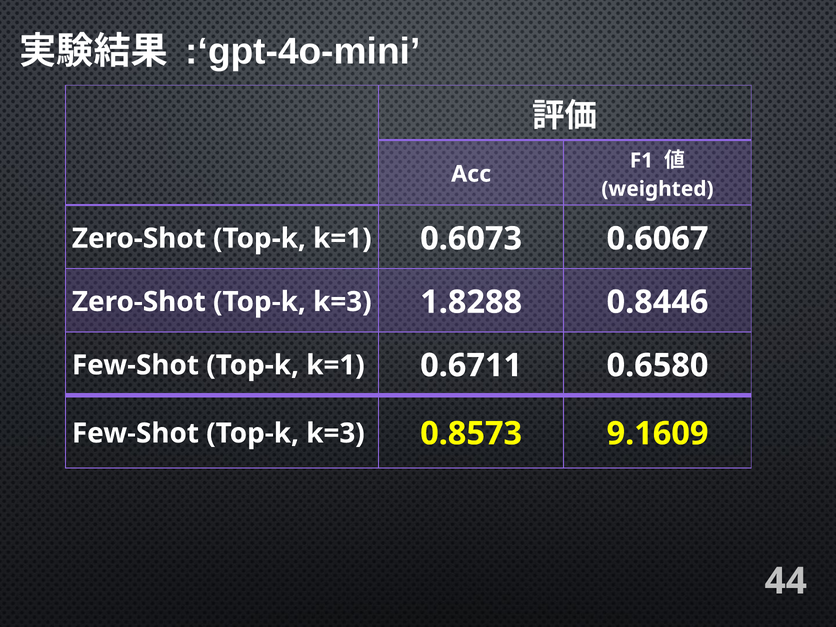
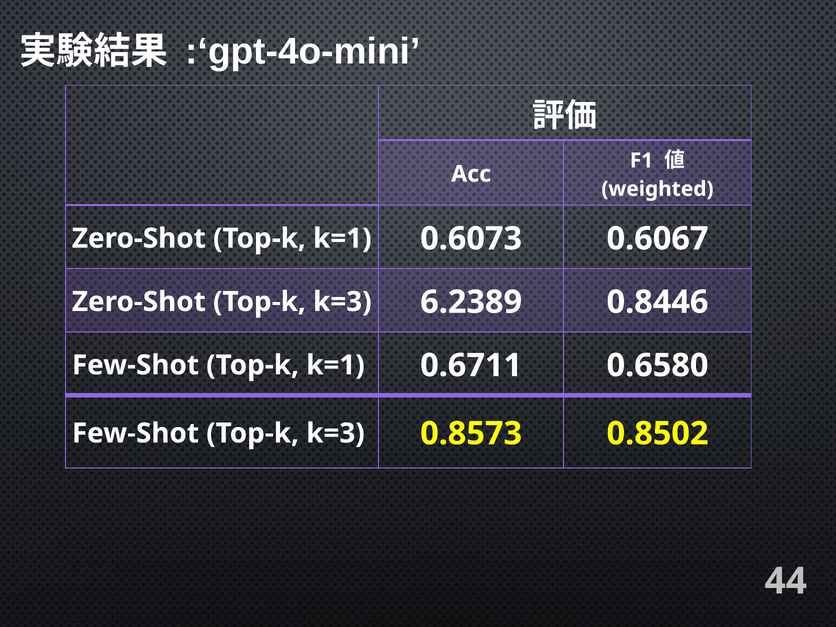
1.8288: 1.8288 -> 6.2389 (471, 302)
9.1609: 9.1609 -> 0.8502 (658, 434)
